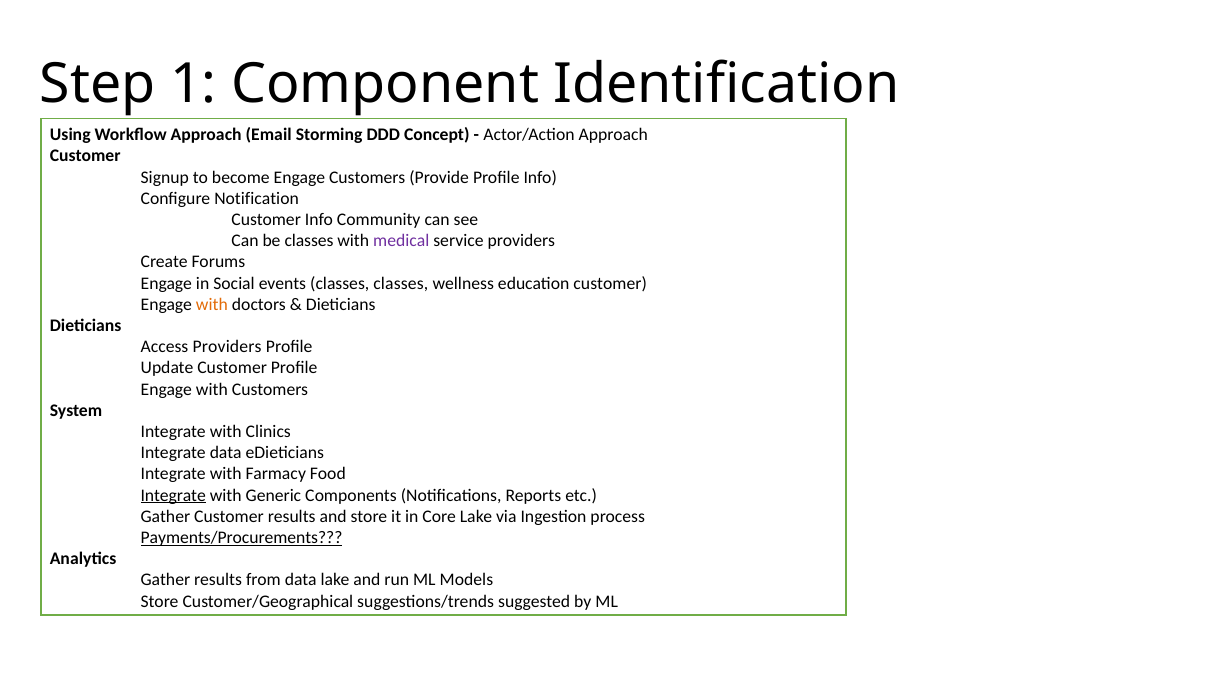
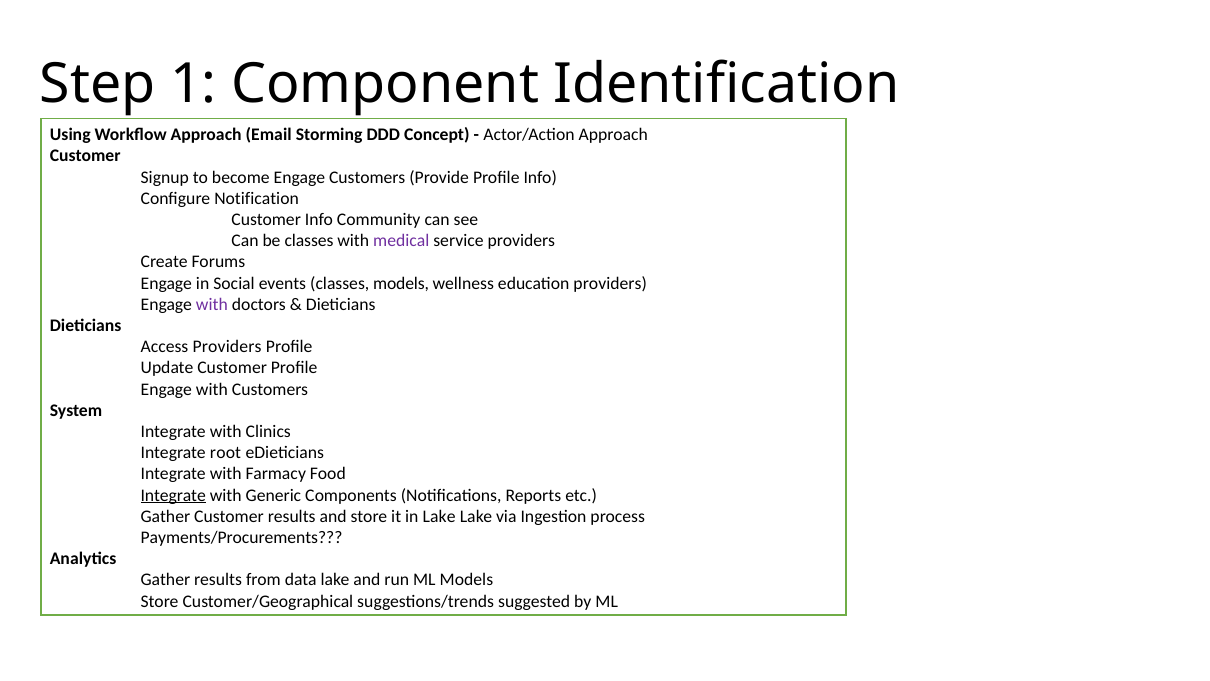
classes classes: classes -> models (401, 283)
education customer: customer -> providers (610, 283)
with colour: orange -> purple (212, 304)
Integrate data: data -> root (226, 453)
in Core: Core -> Lake (439, 516)
Payments/Procurements underline: present -> none (242, 537)
